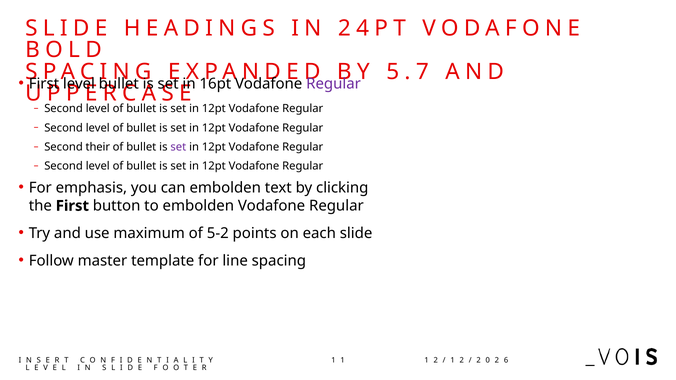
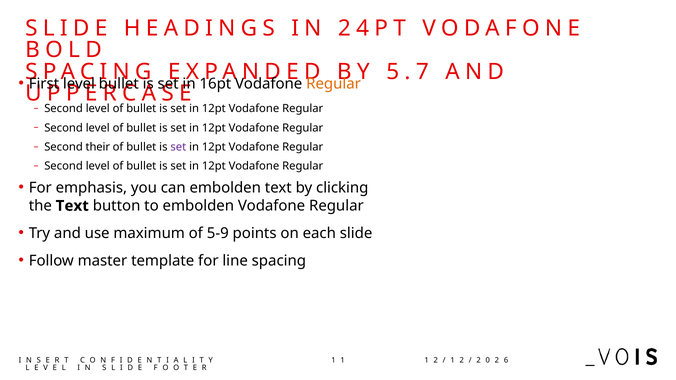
Regular colour: purple -> orange (334, 84)
the First: First -> Text (72, 206)
5-2: 5-2 -> 5-9 (218, 233)
